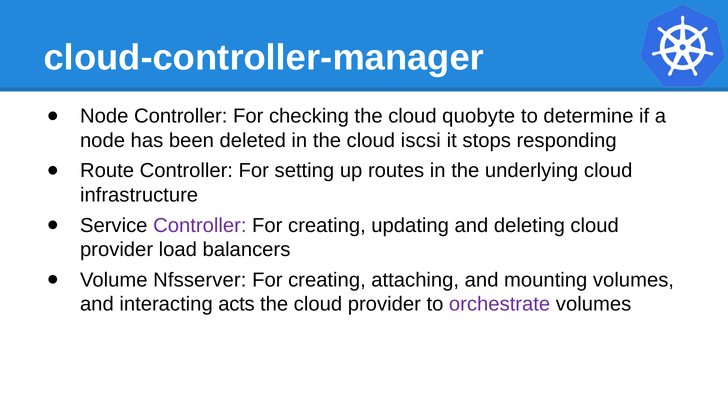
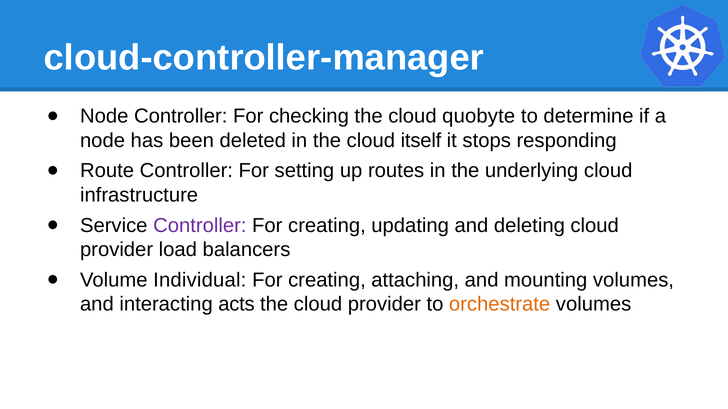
iscsi: iscsi -> itself (421, 141)
Nfsserver: Nfsserver -> Individual (200, 280)
orchestrate colour: purple -> orange (500, 305)
